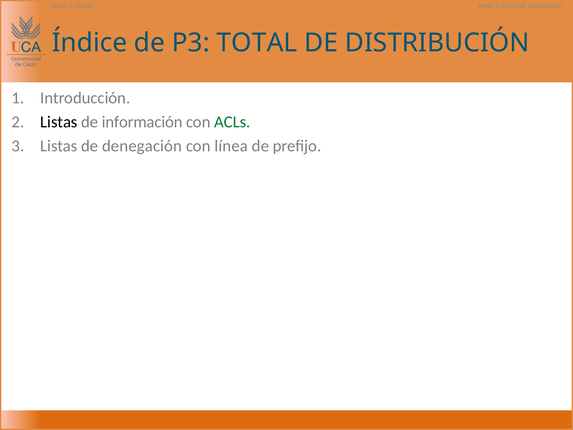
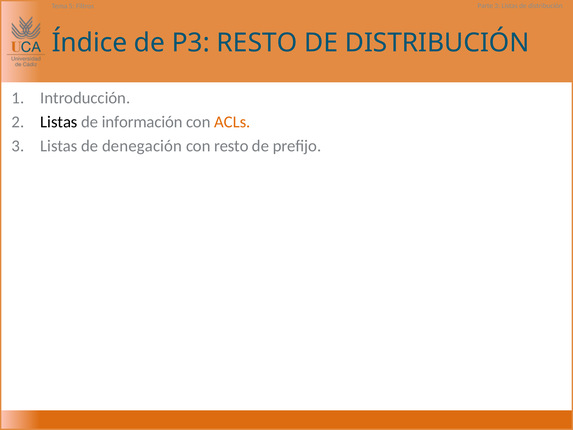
P3 TOTAL: TOTAL -> RESTO (257, 43)
ACLs colour: green -> orange (232, 122)
con línea: línea -> resto (231, 146)
